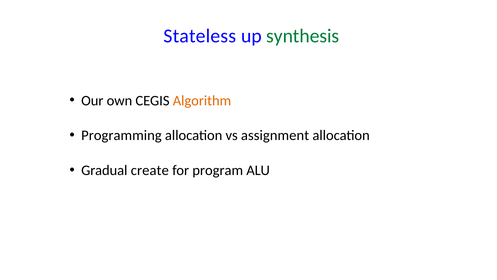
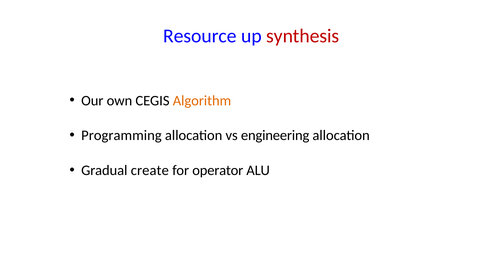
Stateless: Stateless -> Resource (200, 36)
synthesis colour: green -> red (303, 36)
assignment: assignment -> engineering (275, 135)
program: program -> operator (218, 170)
